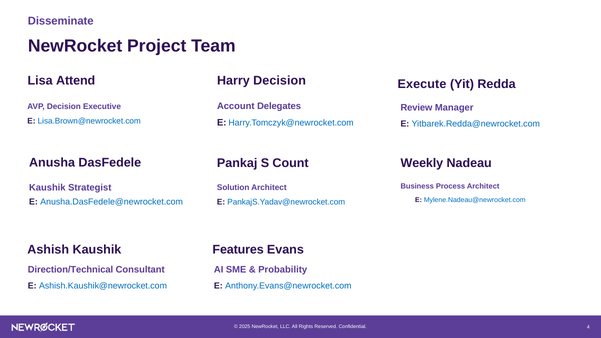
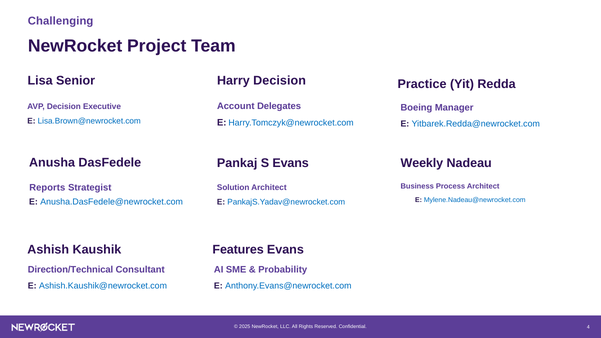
Disseminate: Disseminate -> Challenging (61, 21)
Attend: Attend -> Senior (76, 81)
Execute: Execute -> Practice (422, 84)
Review: Review -> Boeing (416, 108)
S Count: Count -> Evans (291, 163)
Kaushik: Kaushik -> Reports (47, 187)
